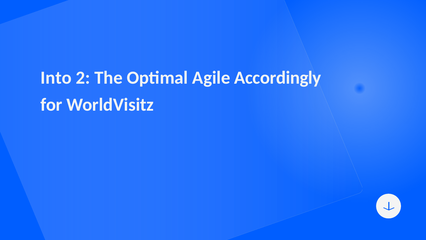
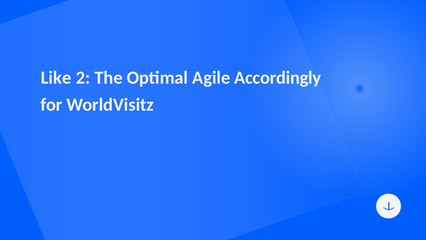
Into: Into -> Like (56, 78)
